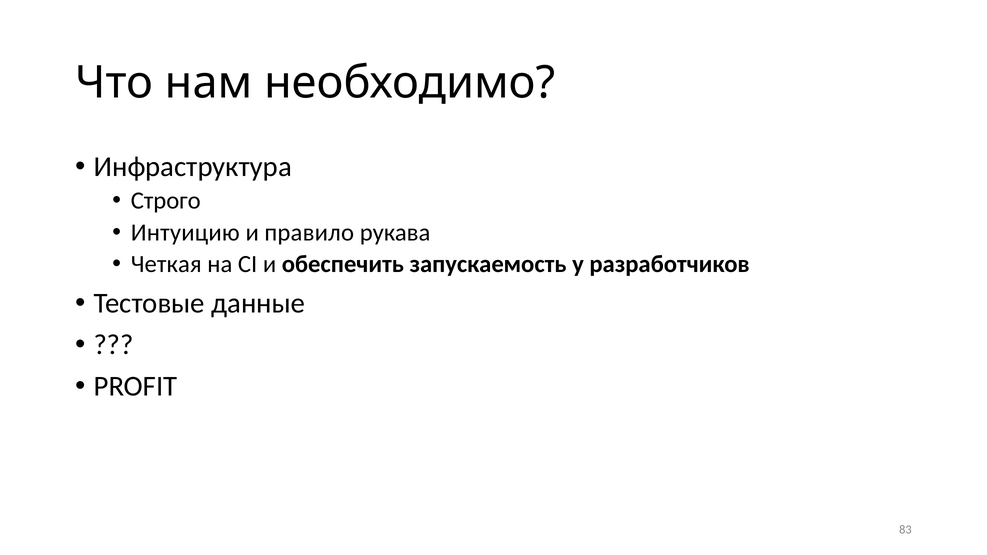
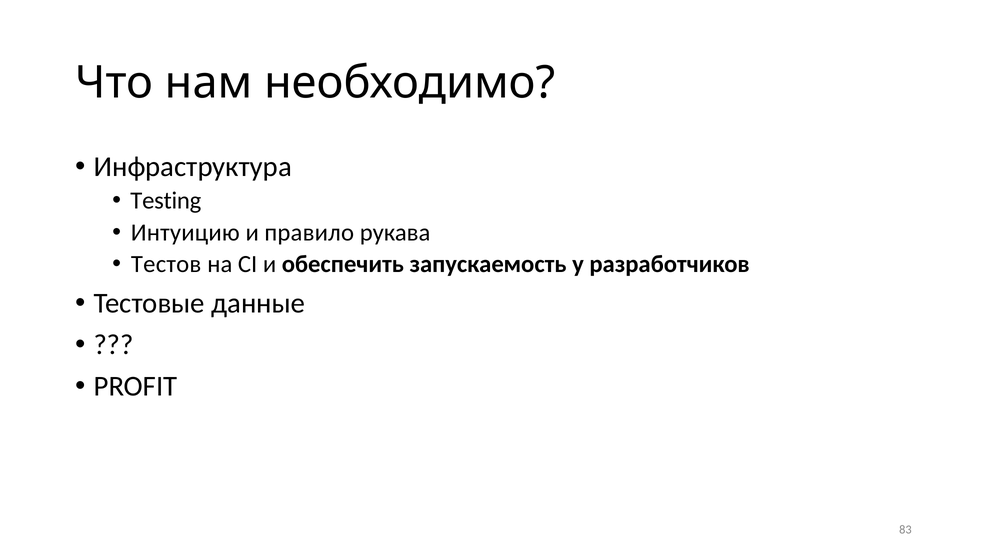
Строго: Строго -> Testing (166, 201)
Четкая: Четкая -> Тестов (166, 264)
